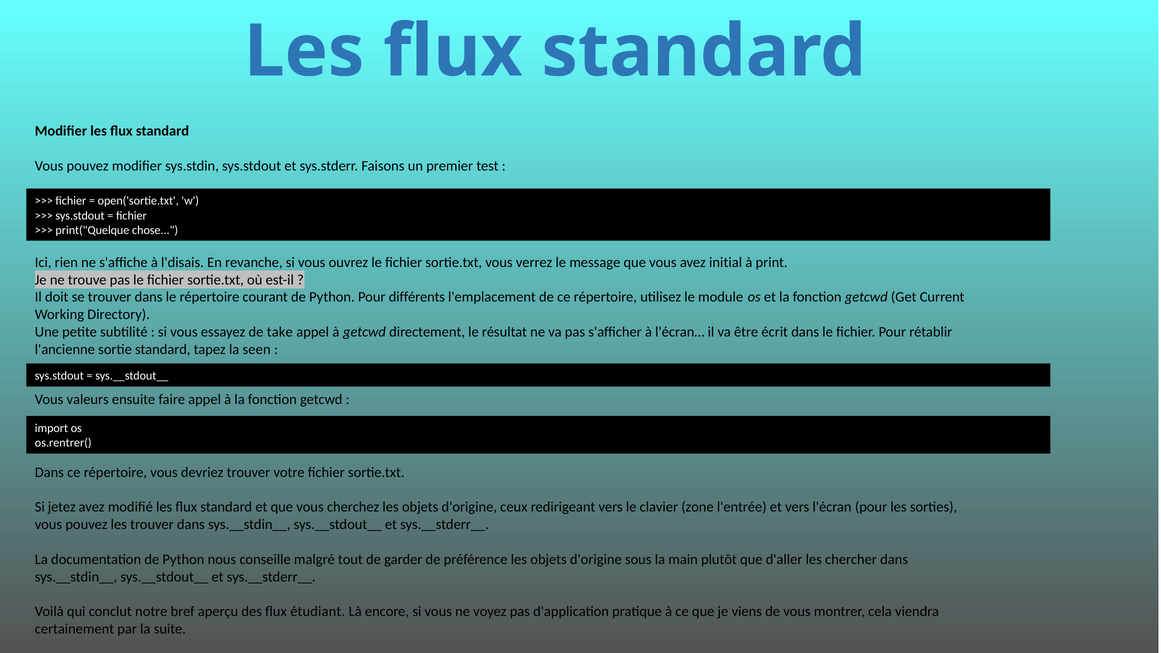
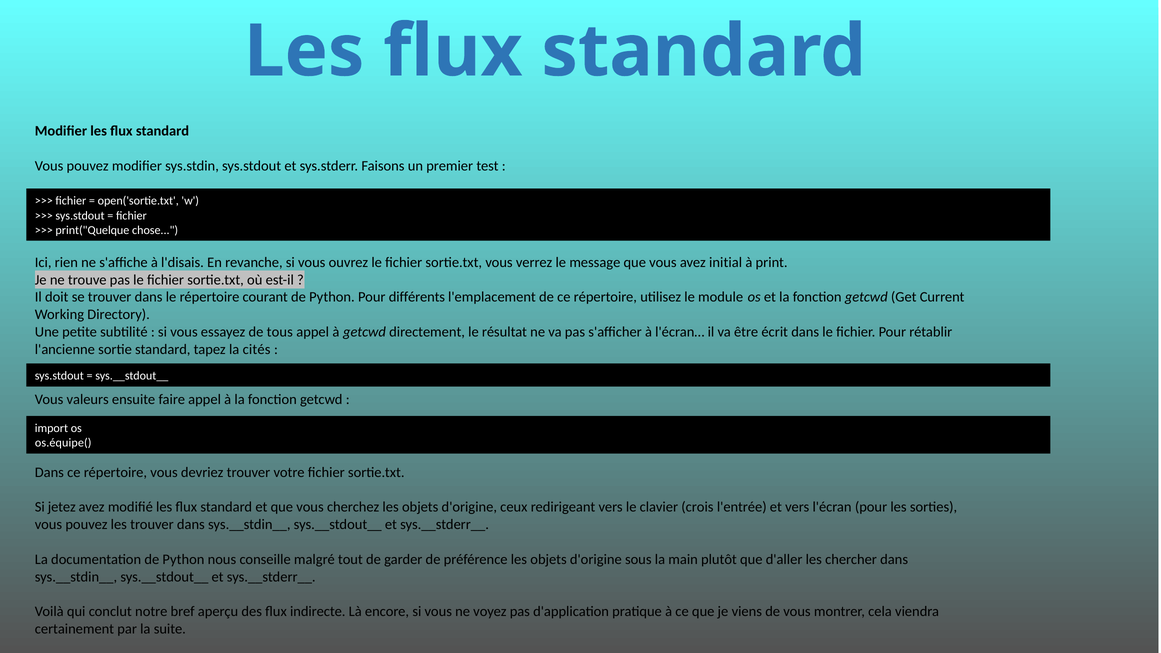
take: take -> tous (280, 332)
seen: seen -> cités (257, 349)
os.rentrer(: os.rentrer( -> os.équipe( (63, 443)
zone: zone -> crois (697, 507)
étudiant: étudiant -> indirecte (318, 612)
